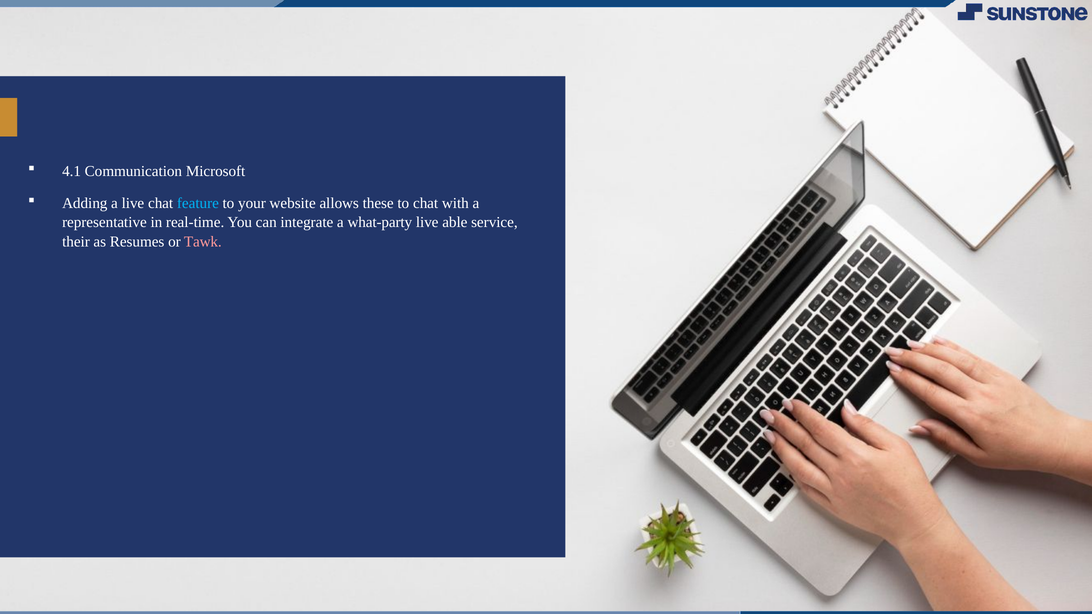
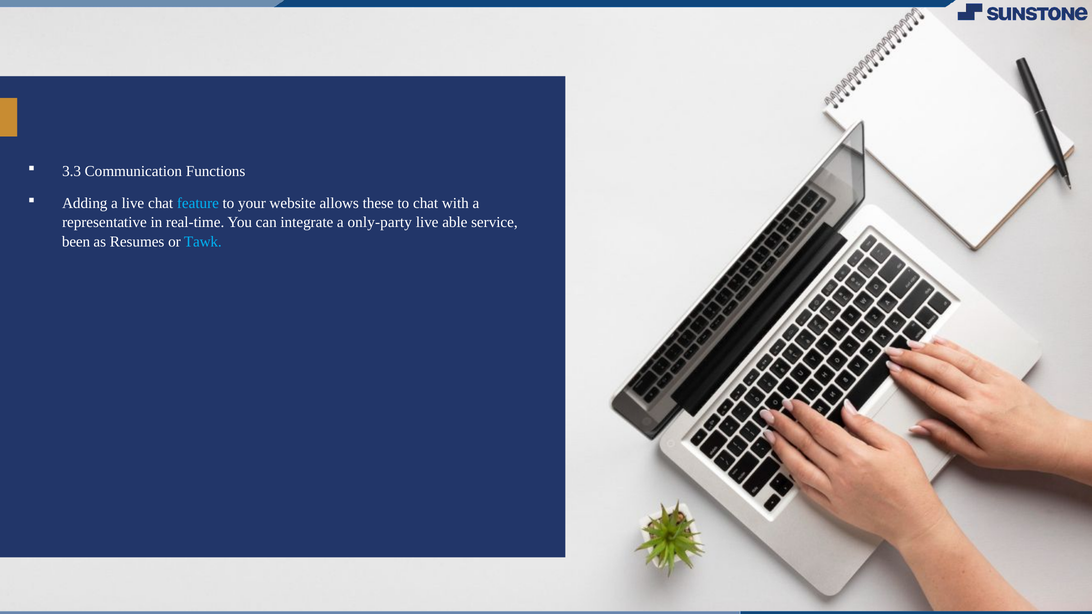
4.1: 4.1 -> 3.3 (72, 172)
Microsoft: Microsoft -> Functions (216, 172)
what-party: what-party -> only-party (380, 223)
their: their -> been (76, 242)
Tawk colour: pink -> light blue (203, 242)
